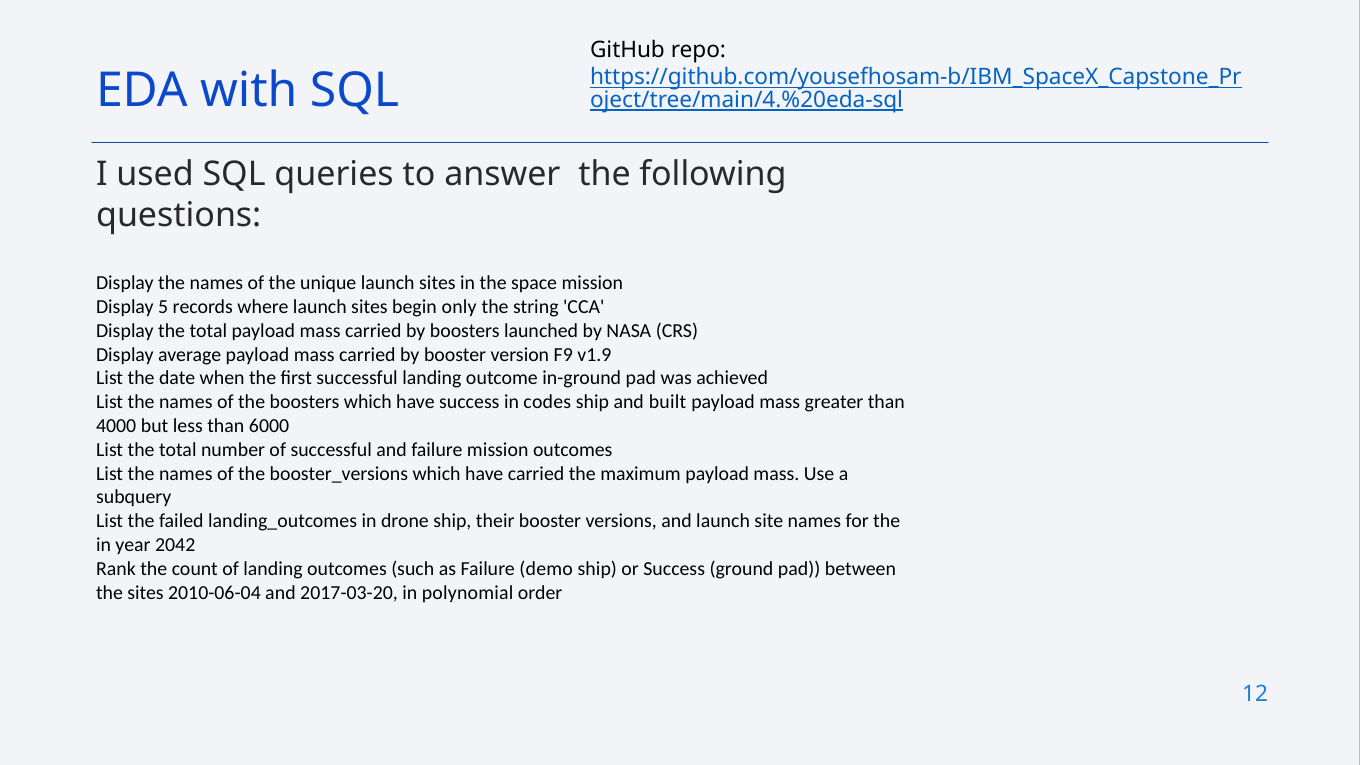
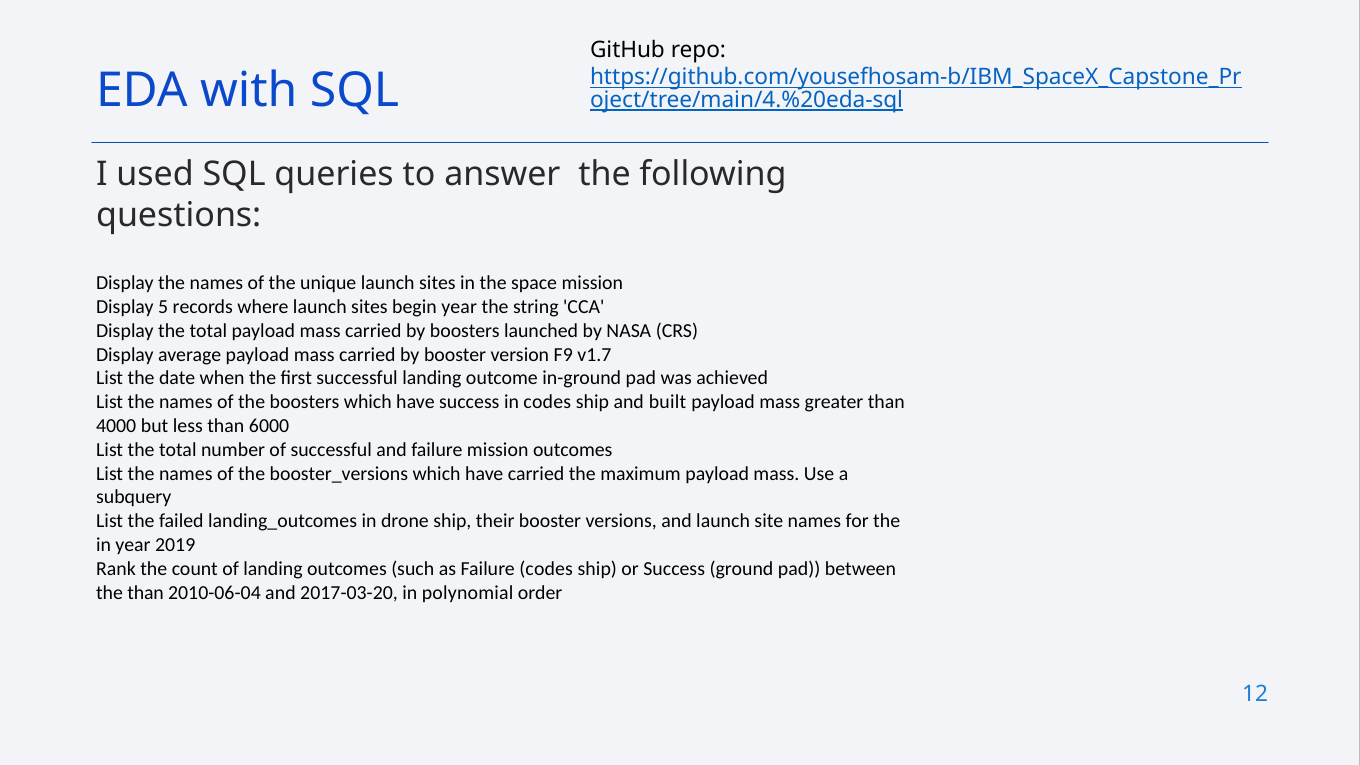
begin only: only -> year (459, 307)
v1.9: v1.9 -> v1.7 (594, 355)
2042: 2042 -> 2019 (175, 545)
Failure demo: demo -> codes (546, 569)
the sites: sites -> than (146, 593)
